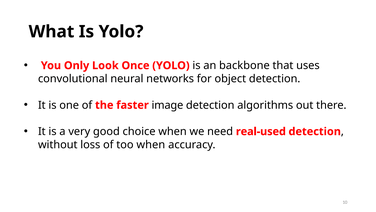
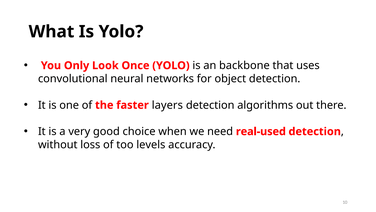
image: image -> layers (167, 105)
too when: when -> levels (151, 144)
